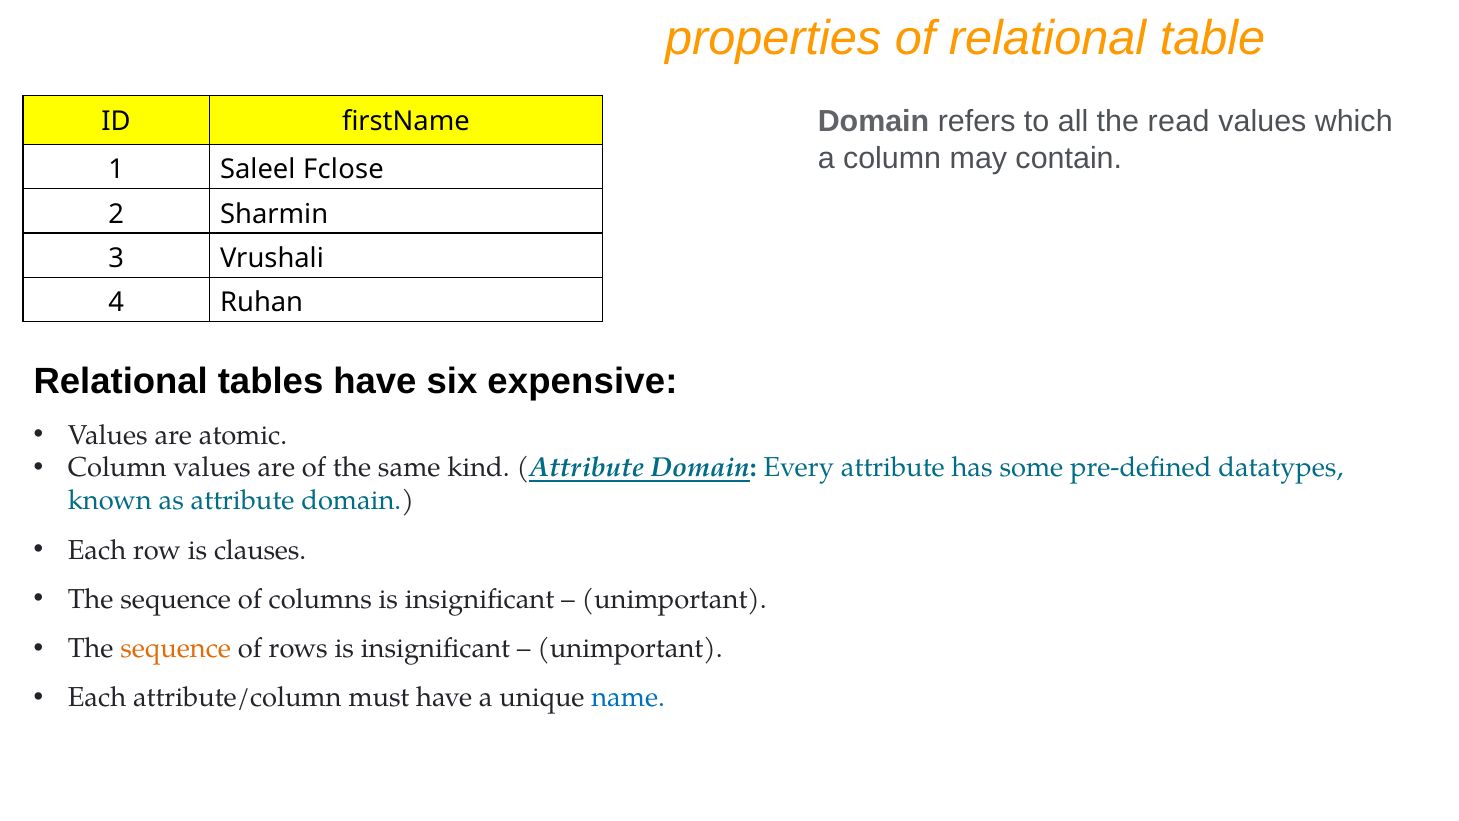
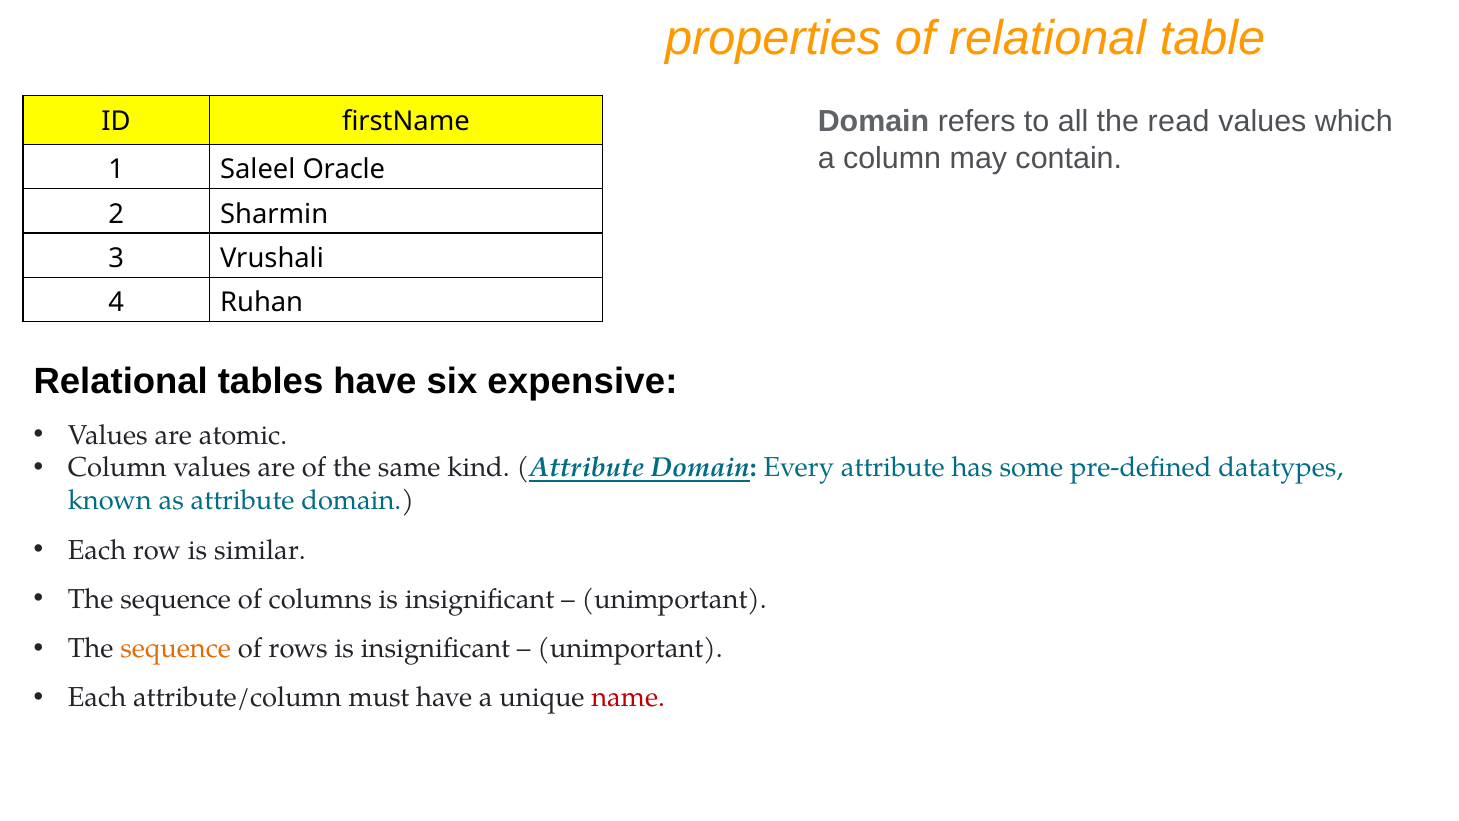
Fclose: Fclose -> Oracle (344, 170)
clauses: clauses -> similar (260, 550)
name colour: blue -> red (628, 698)
